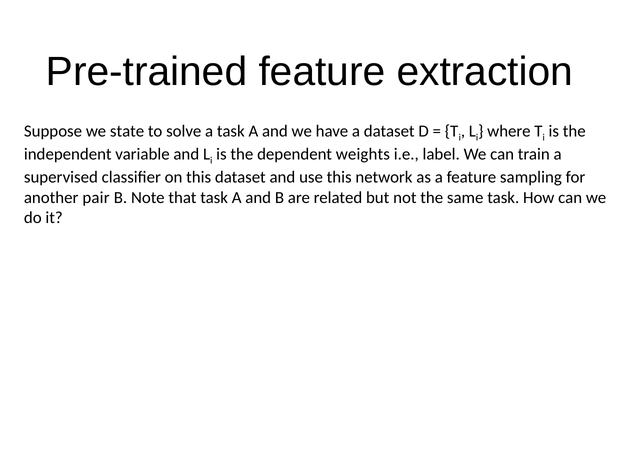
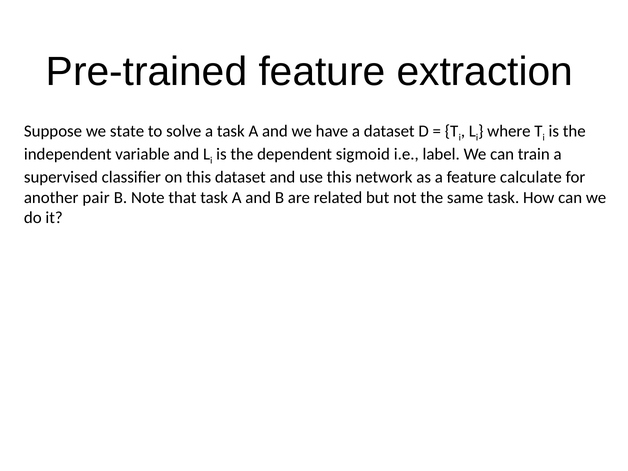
weights: weights -> sigmoid (363, 154)
sampling: sampling -> calculate (531, 177)
